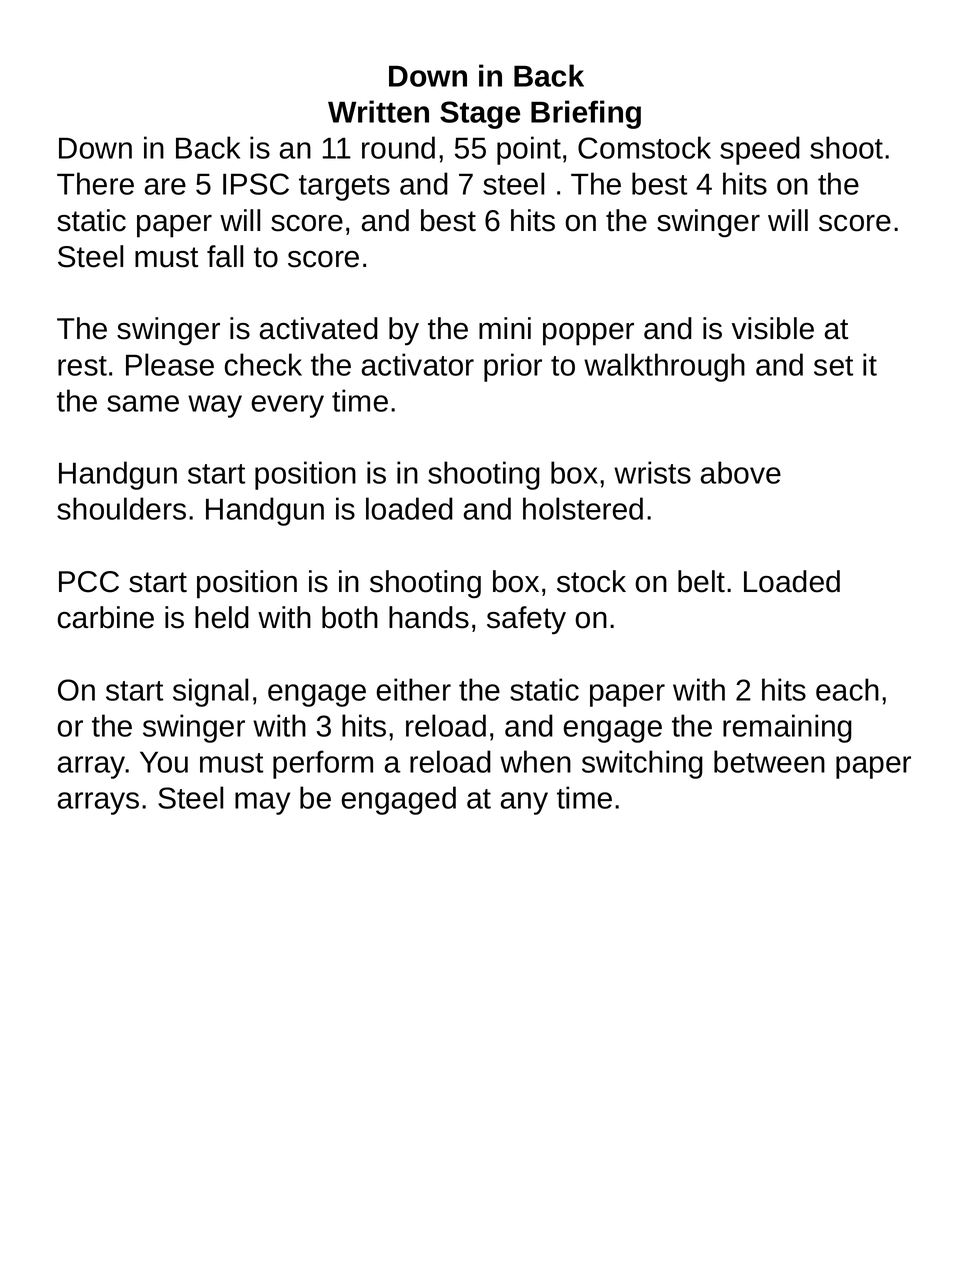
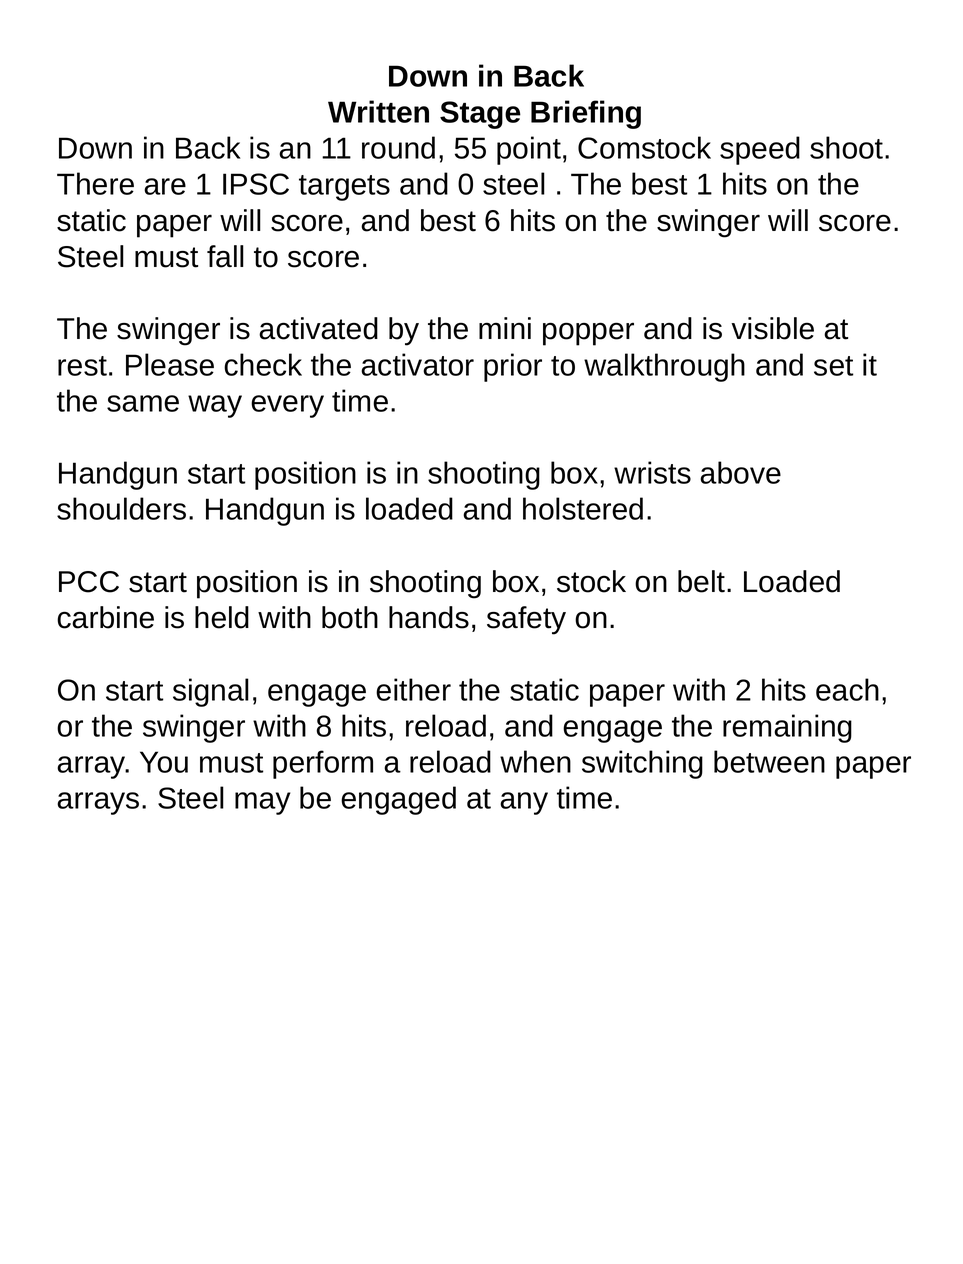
are 5: 5 -> 1 (204, 185)
7: 7 -> 0 (466, 185)
best 4: 4 -> 1 (704, 185)
3: 3 -> 8 (324, 727)
